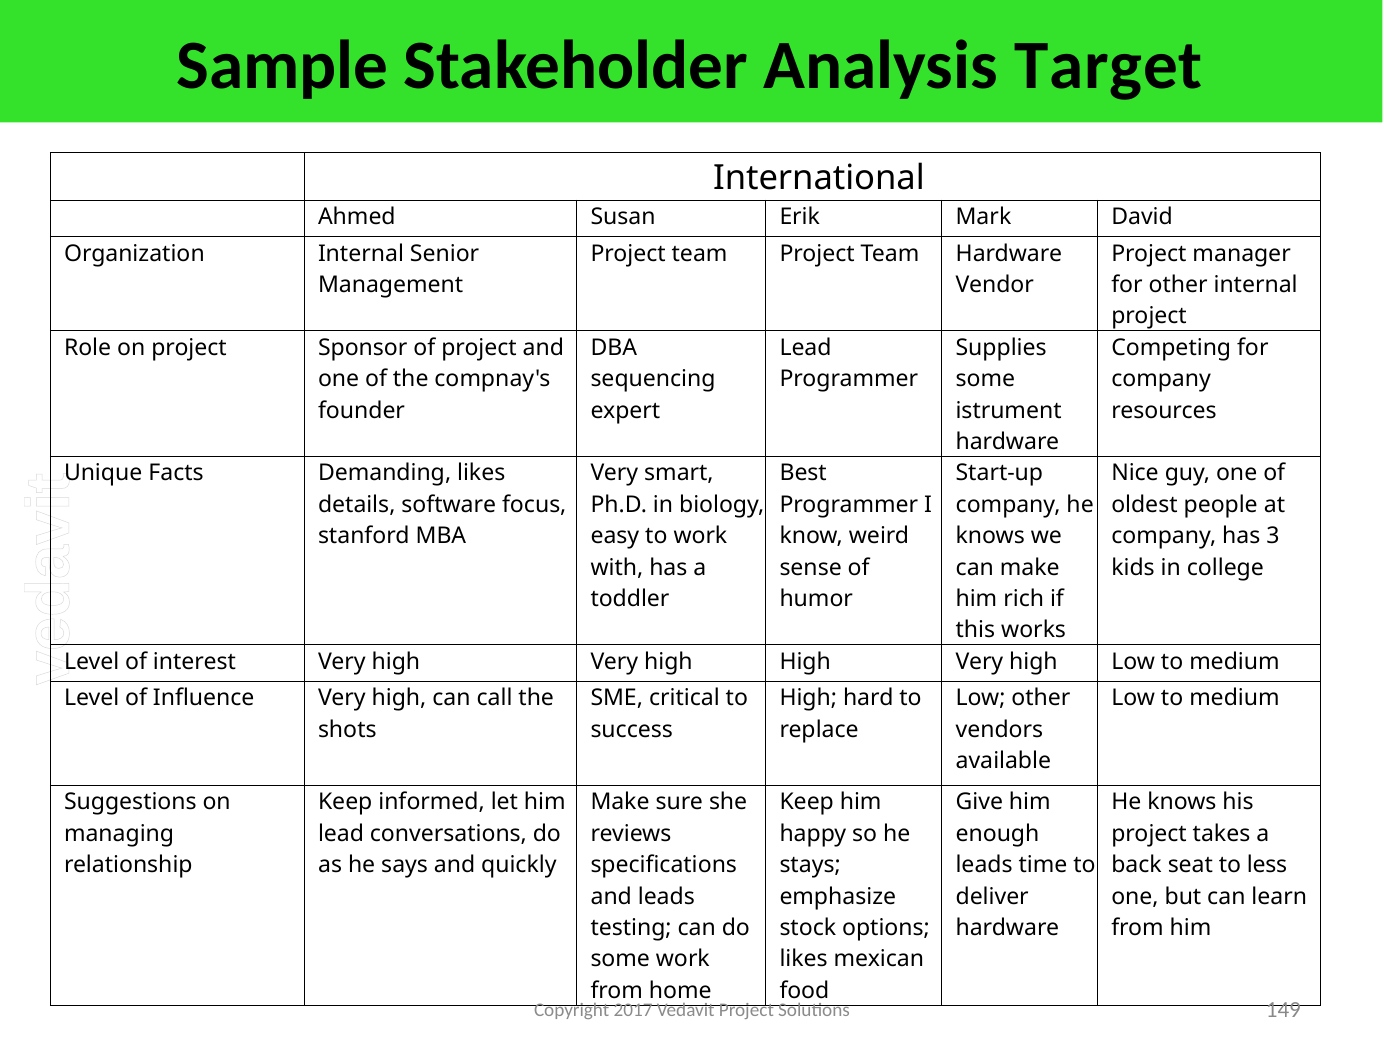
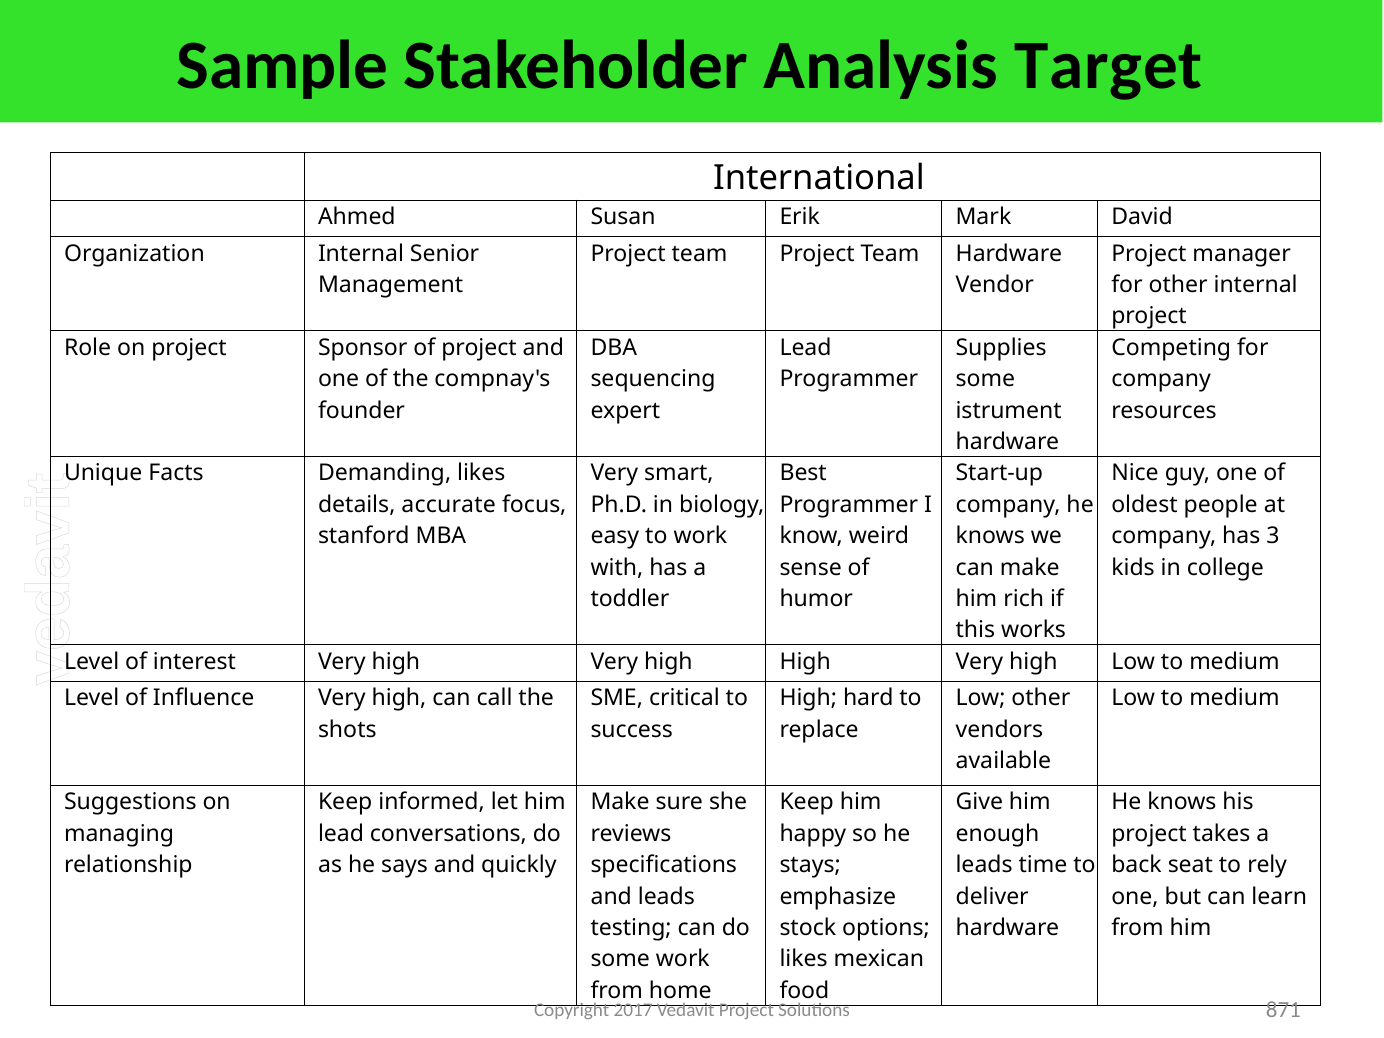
software: software -> accurate (449, 505)
less: less -> rely (1267, 865)
149: 149 -> 871 (1283, 1010)
